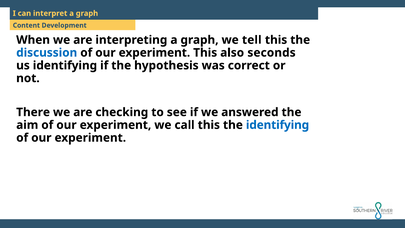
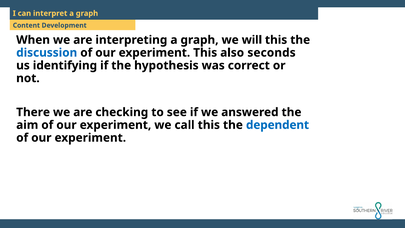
tell: tell -> will (252, 40)
the identifying: identifying -> dependent (278, 125)
